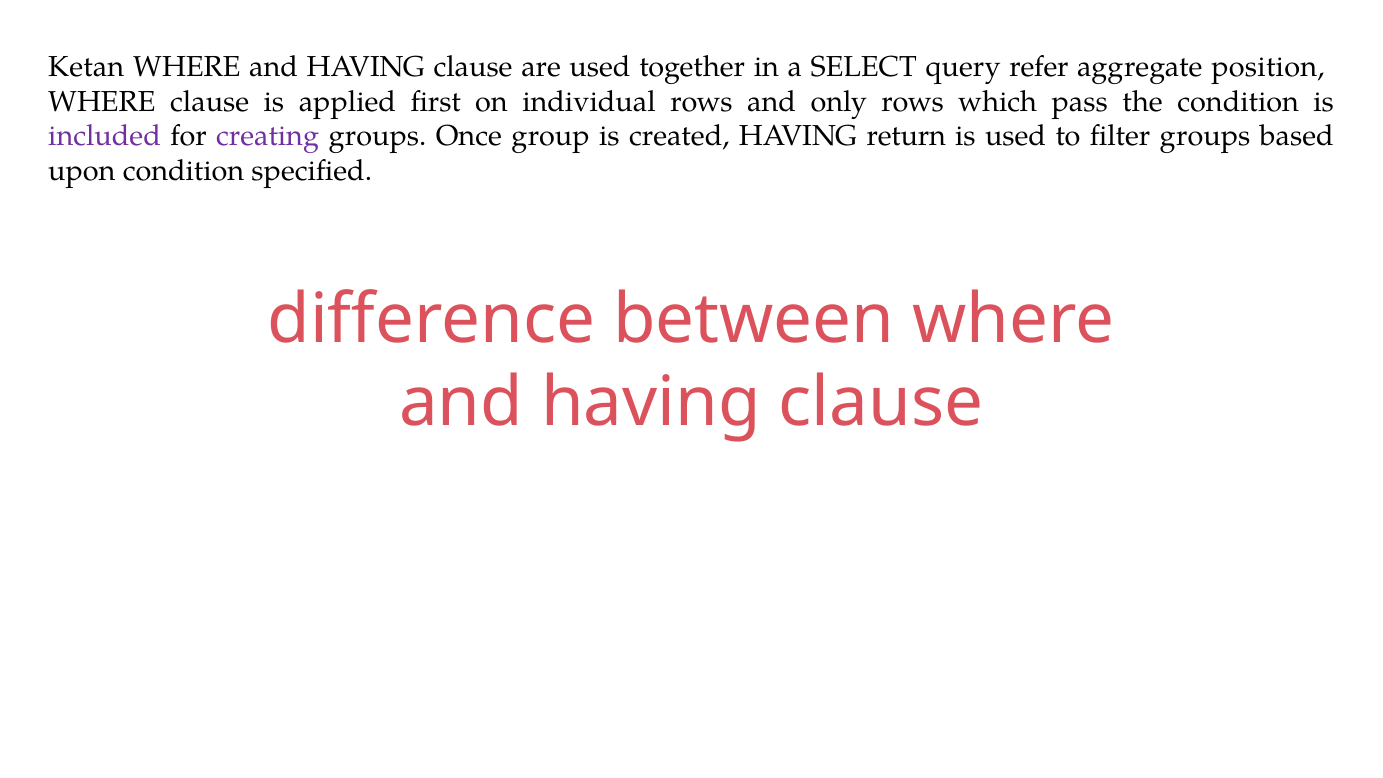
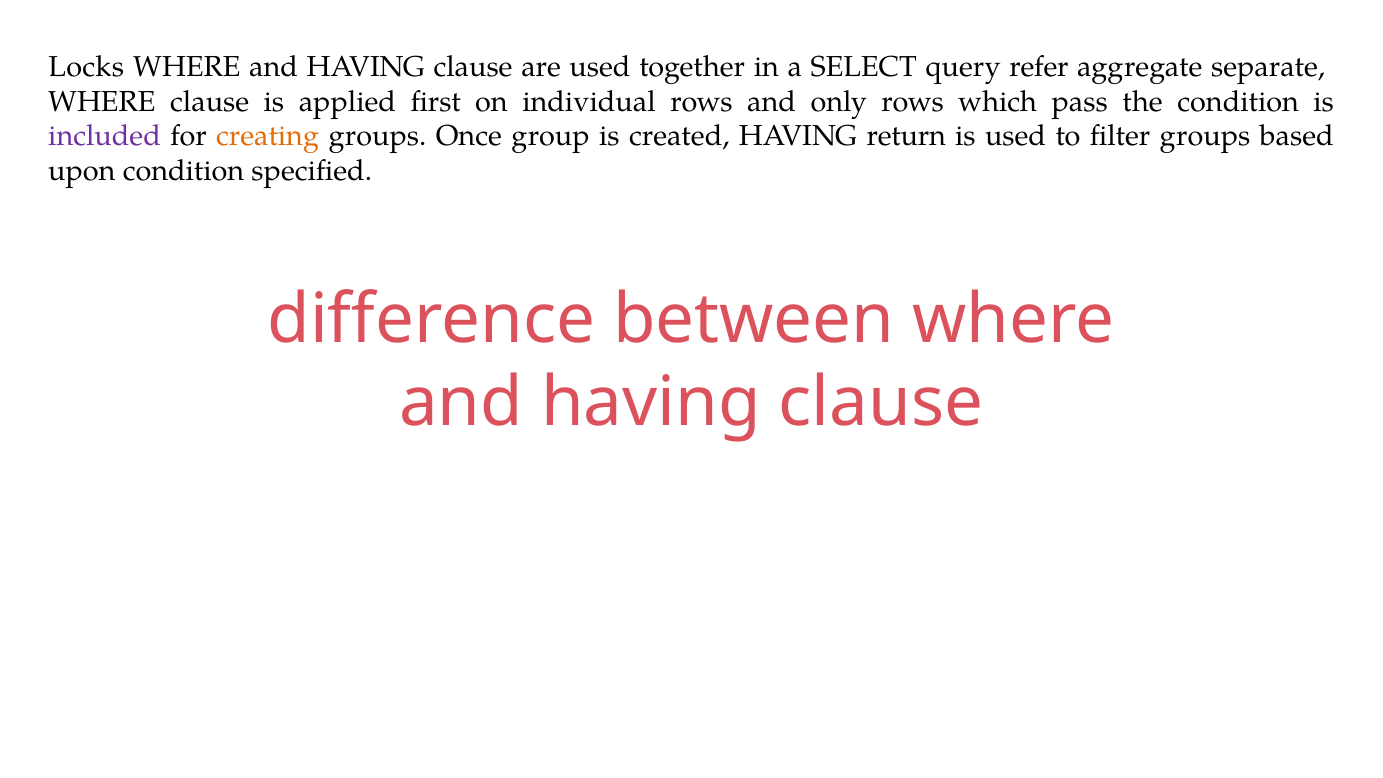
Ketan: Ketan -> Locks (86, 67)
position: position -> separate (1268, 67)
creating colour: purple -> orange (268, 136)
